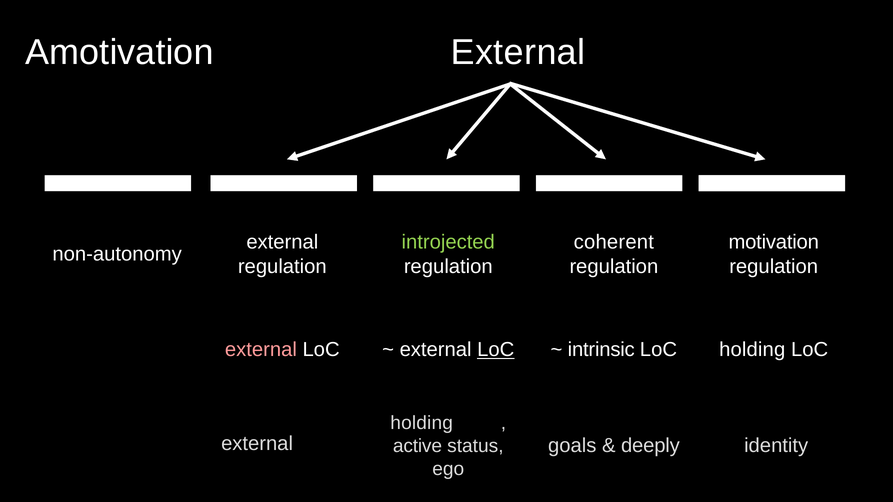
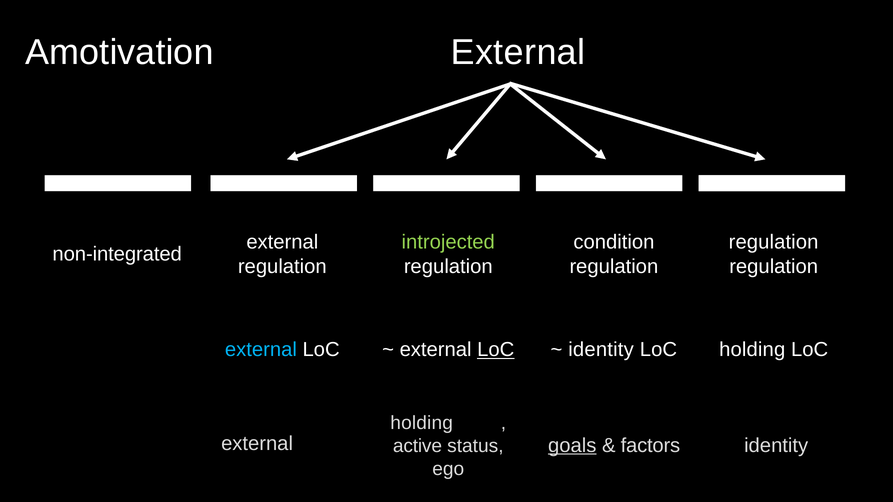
coherent: coherent -> condition (614, 242)
motivation: motivation -> regulation (774, 242)
non-autonomy: non-autonomy -> non-integrated (117, 254)
external colour: pink -> light blue (261, 350)
intrinsic: intrinsic -> identity (601, 350)
goals underline: none -> present (572, 446)
deeply: deeply -> factors (650, 446)
